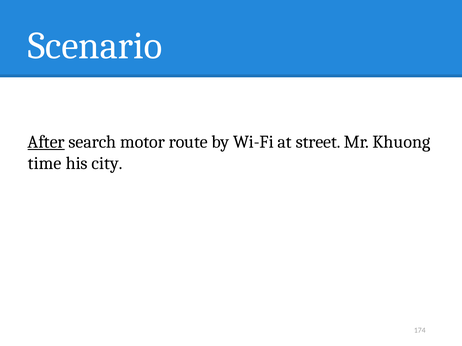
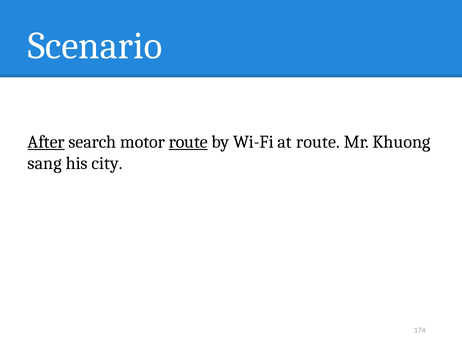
route underline: none -> present (188, 142)
at street: street -> route (318, 142)
time: time -> sang (45, 164)
